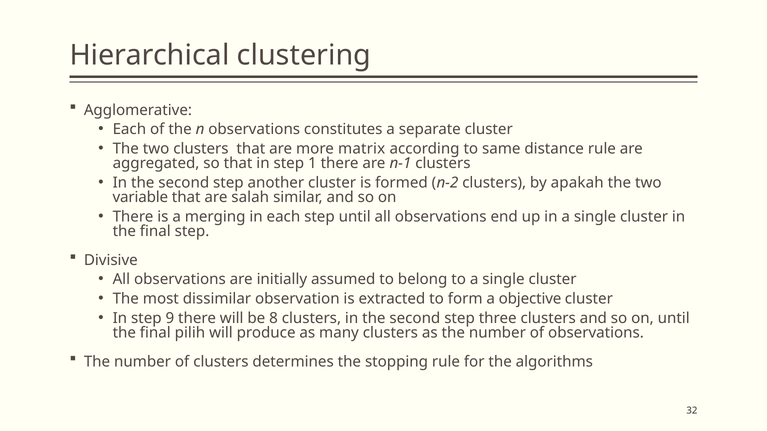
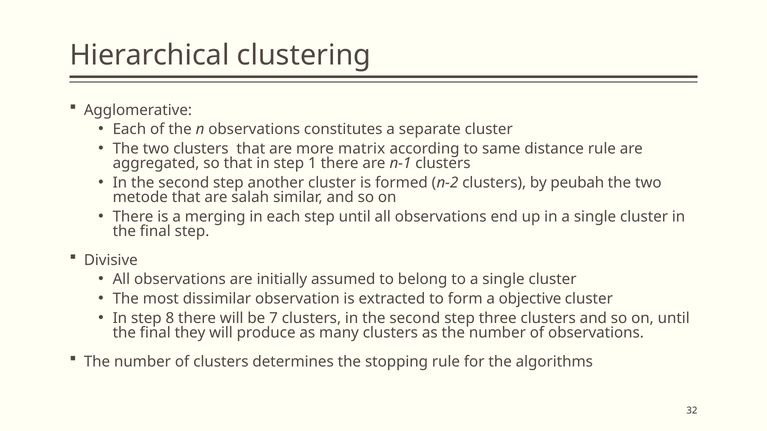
apakah: apakah -> peubah (577, 183)
variable: variable -> metode (140, 197)
9: 9 -> 8 (170, 318)
8: 8 -> 7 (273, 318)
pilih: pilih -> they (190, 333)
